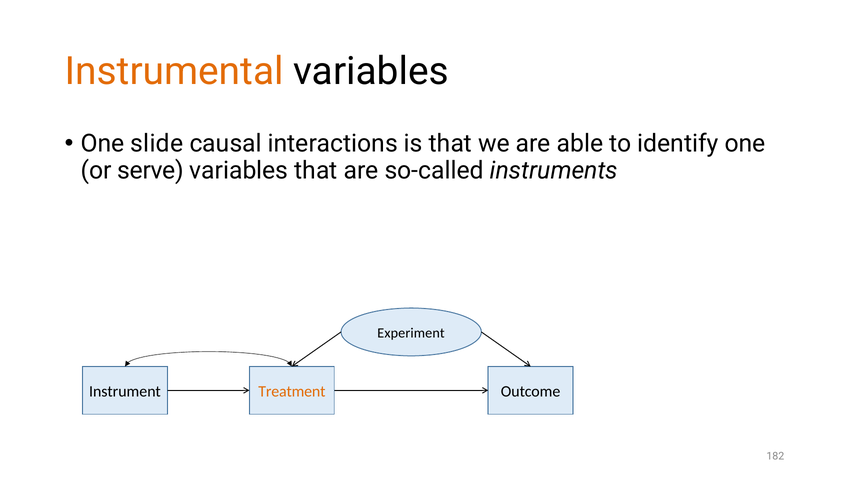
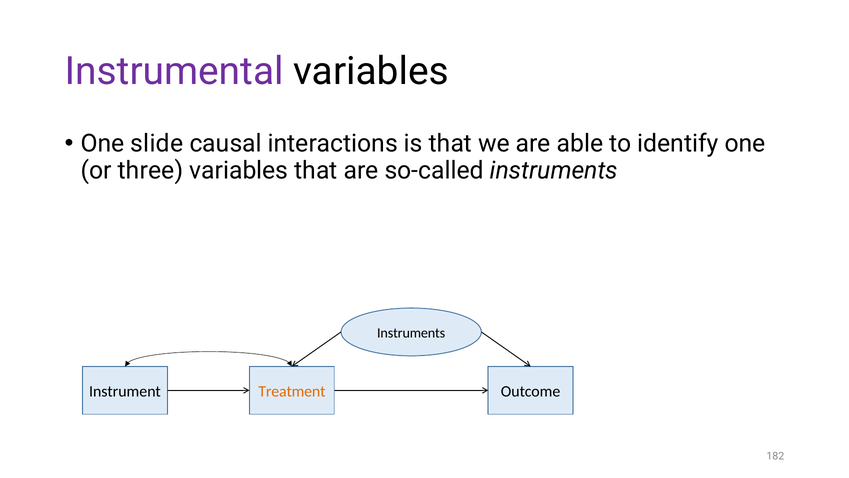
Instrumental colour: orange -> purple (174, 71)
serve: serve -> three (150, 170)
Experiment: Experiment -> Instruments (411, 333)
